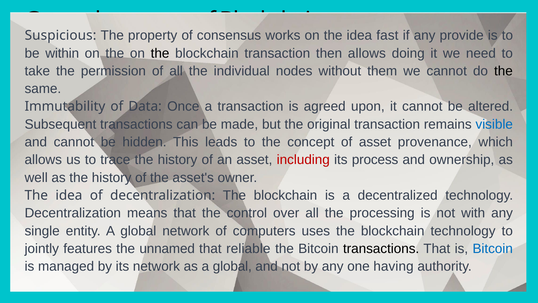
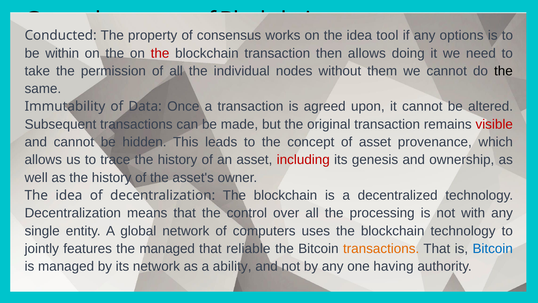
Suspicious: Suspicious -> Conducted (61, 35)
idea fast: fast -> tool (387, 35)
provide: provide -> options (462, 35)
the colour: black -> red (160, 53)
visible colour: blue -> red (494, 124)
process: process -> genesis (375, 160)
the unnamed: unnamed -> managed (167, 248)
transactions colour: black -> orange (381, 248)
as a global: global -> ability (232, 266)
